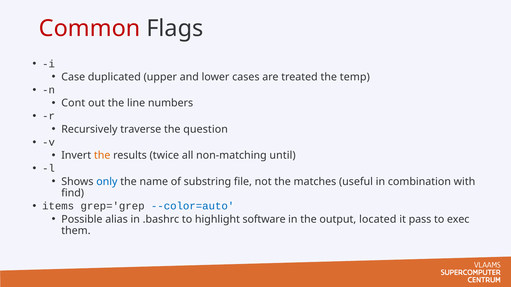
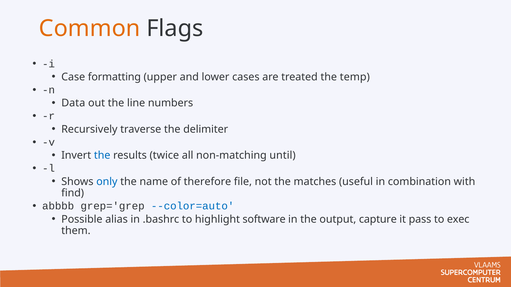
Common colour: red -> orange (90, 28)
duplicated: duplicated -> formatting (114, 77)
Cont: Cont -> Data (73, 103)
question: question -> delimiter (206, 129)
the colour: orange -> blue (102, 156)
substring: substring -> therefore (207, 182)
items: items -> abbbb (58, 206)
located: located -> capture (378, 219)
